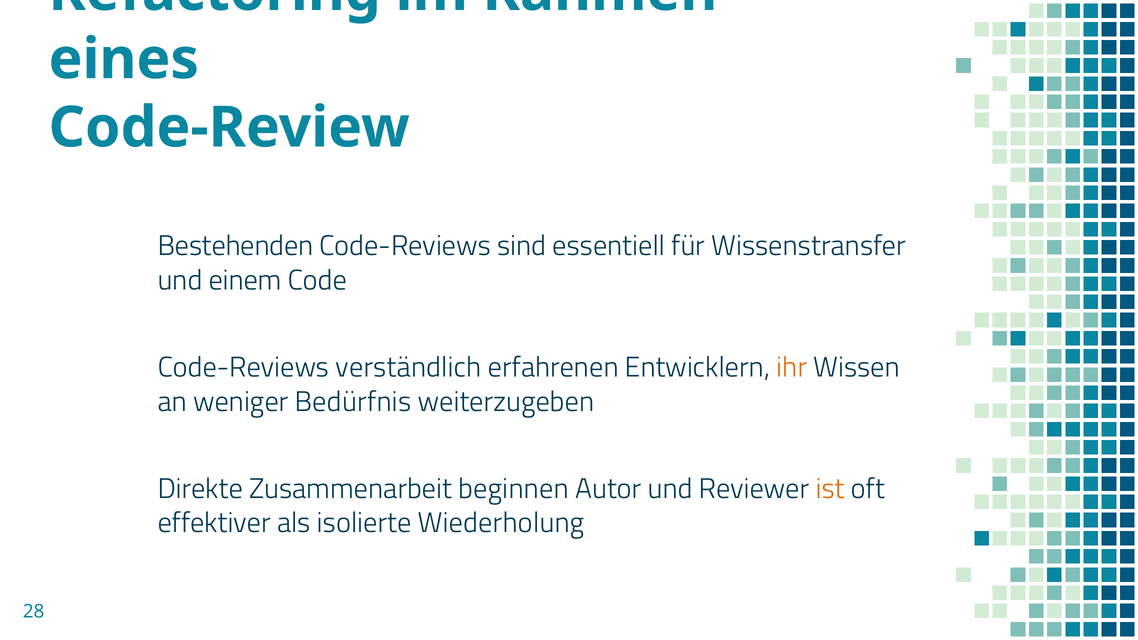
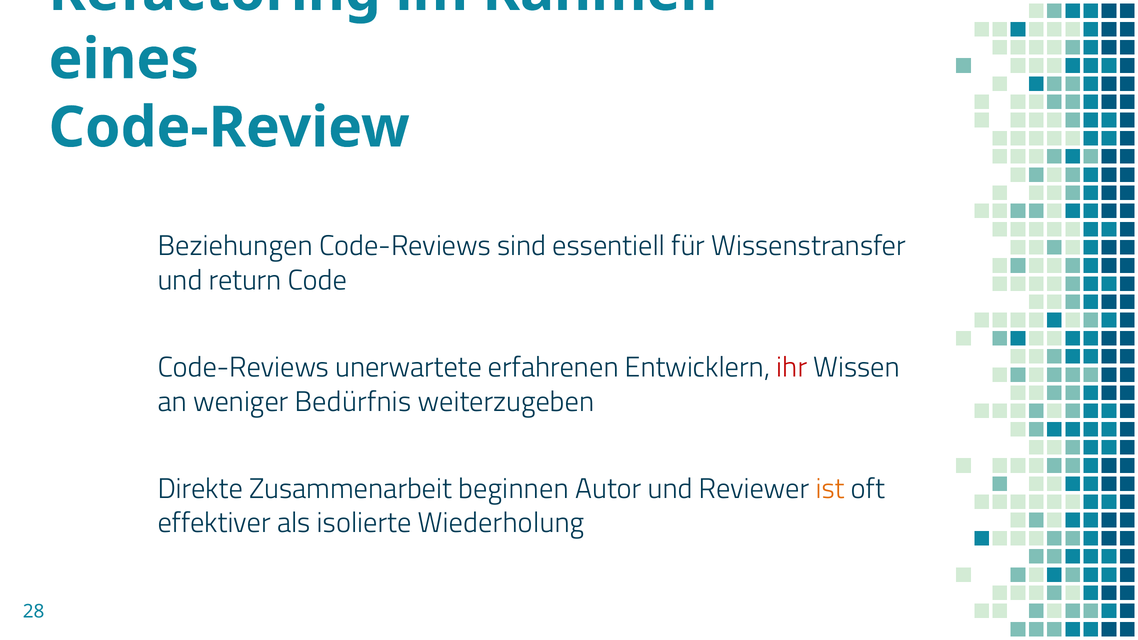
Bestehenden: Bestehenden -> Beziehungen (235, 246)
einem: einem -> return (245, 280)
verständlich: verständlich -> unerwartete (409, 368)
ihr colour: orange -> red (792, 368)
